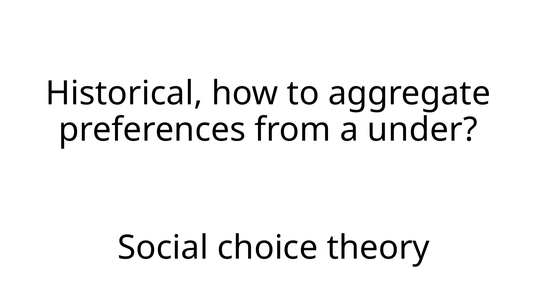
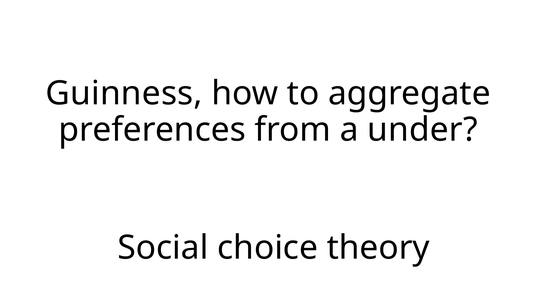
Historical: Historical -> Guinness (124, 94)
